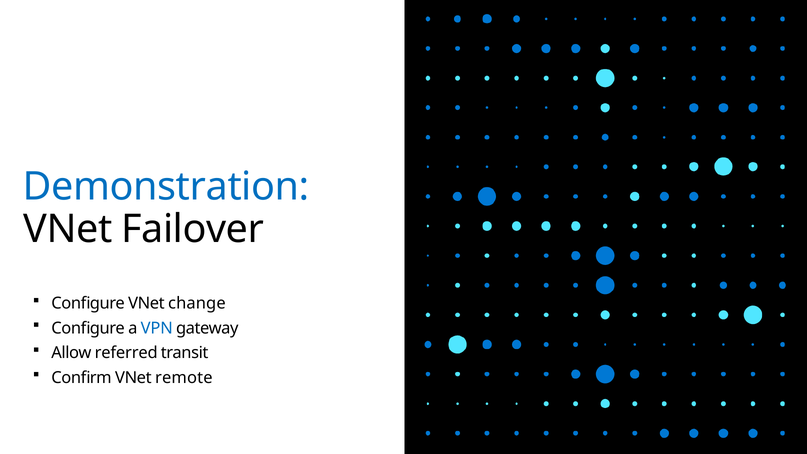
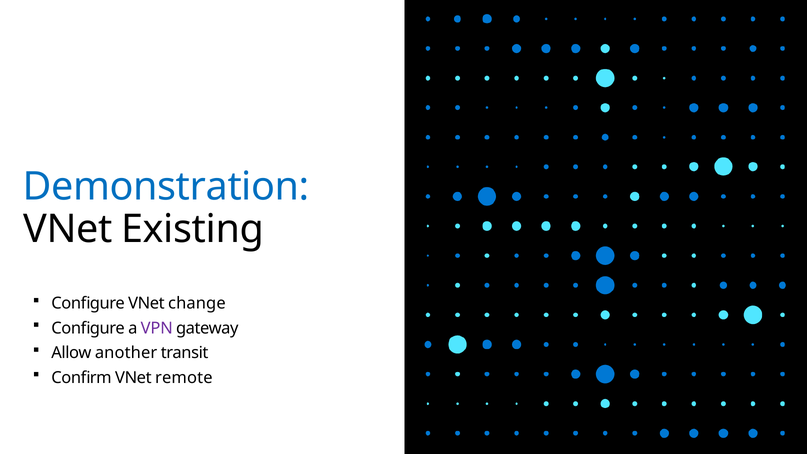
Failover: Failover -> Existing (193, 229)
VPN colour: blue -> purple (157, 328)
referred: referred -> another (126, 353)
